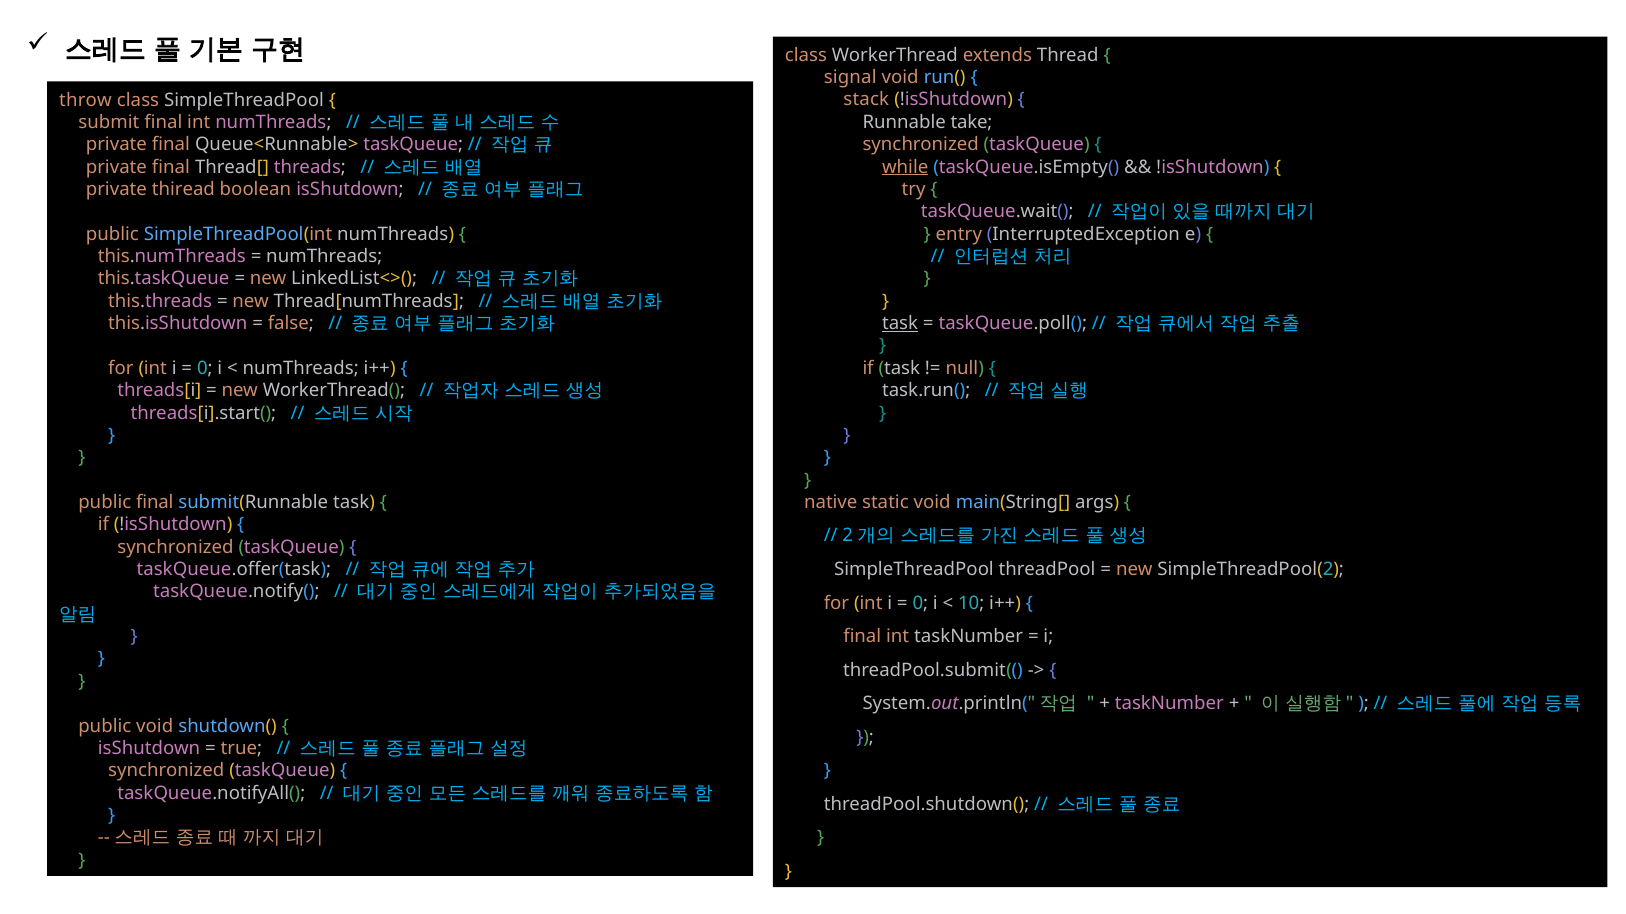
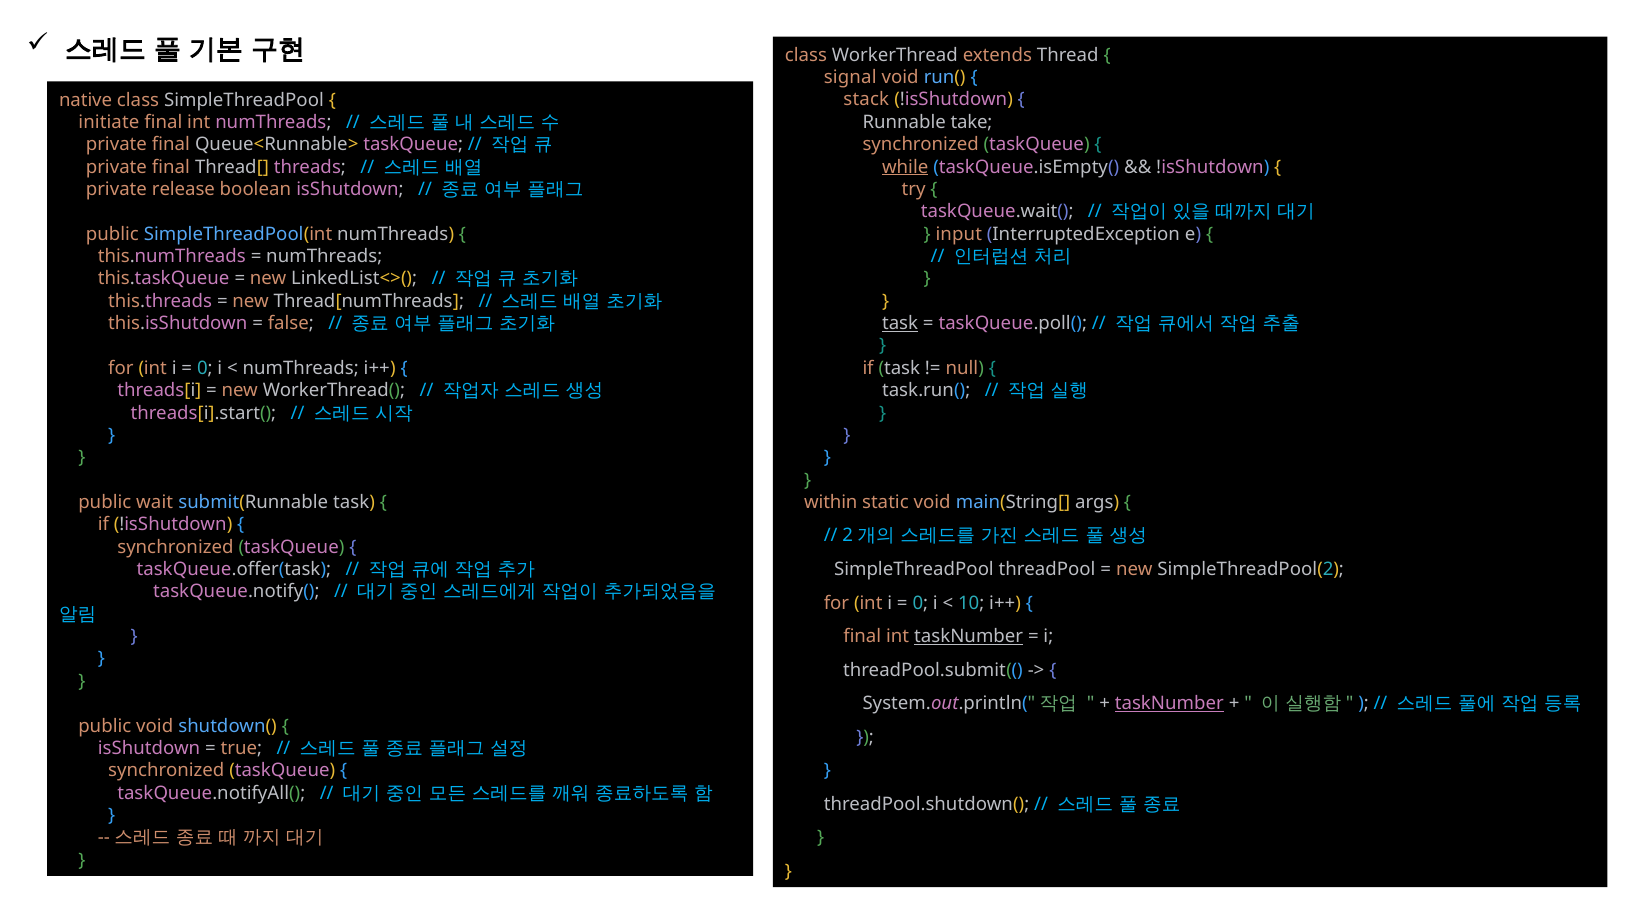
throw: throw -> native (86, 100)
submit: submit -> initiate (109, 122)
thiread: thiread -> release (183, 189)
entry: entry -> input (959, 234)
native: native -> within (831, 503)
public final: final -> wait (155, 503)
taskNumber underline: none -> present (969, 637)
taskNumber underline: none -> present (1169, 704)
